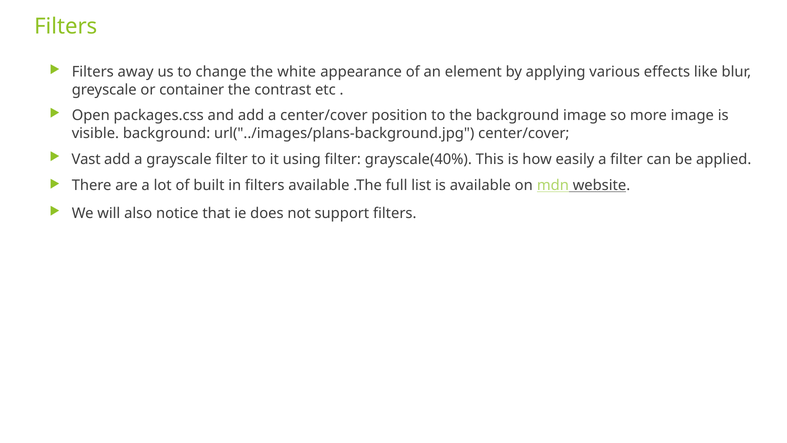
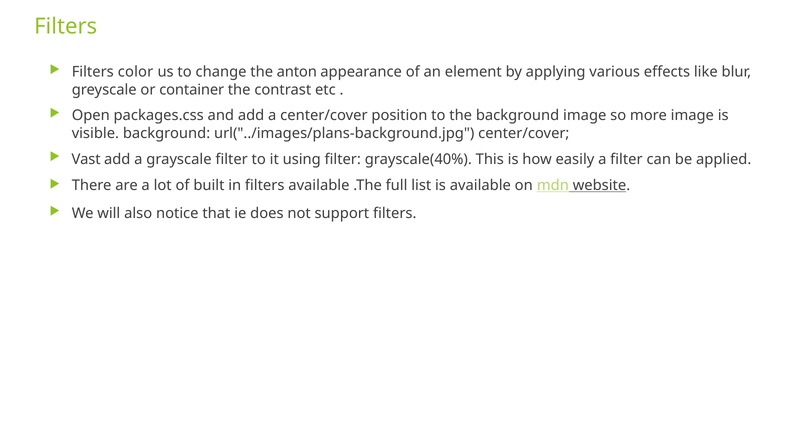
away: away -> color (136, 72)
white: white -> anton (297, 72)
